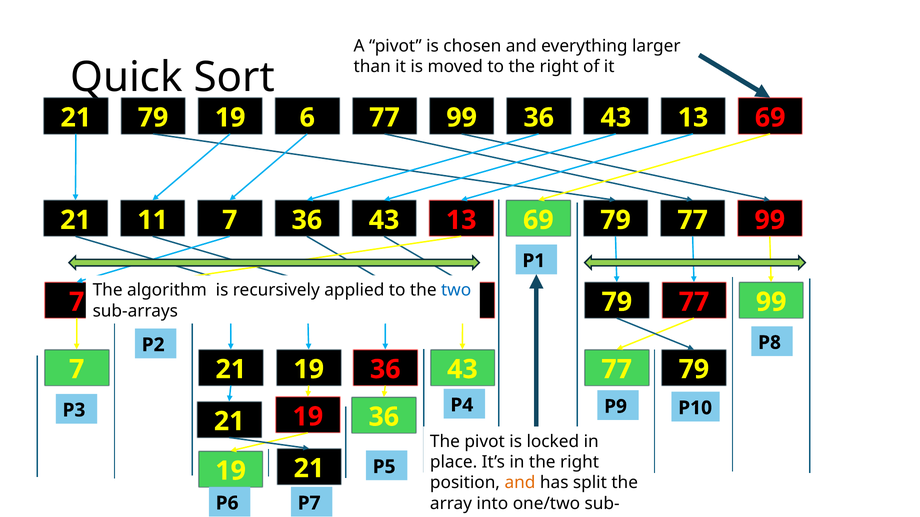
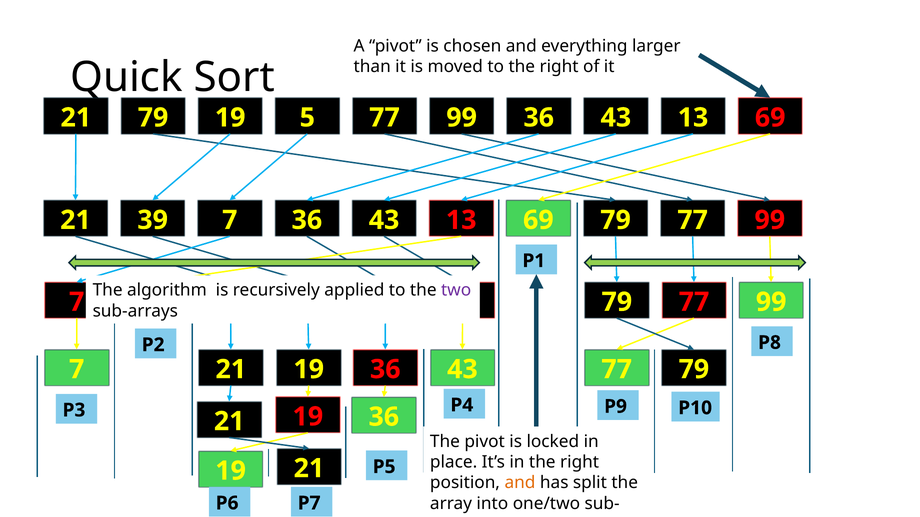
6: 6 -> 5 (307, 118)
11: 11 -> 39 (153, 220)
two colour: blue -> purple (456, 291)
